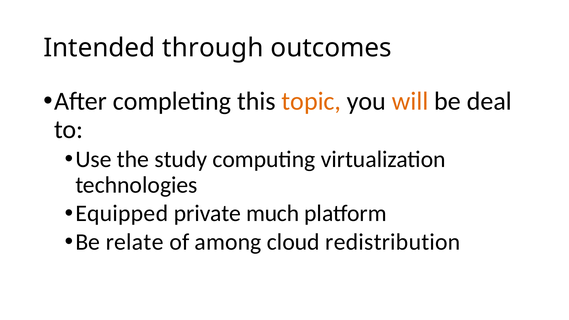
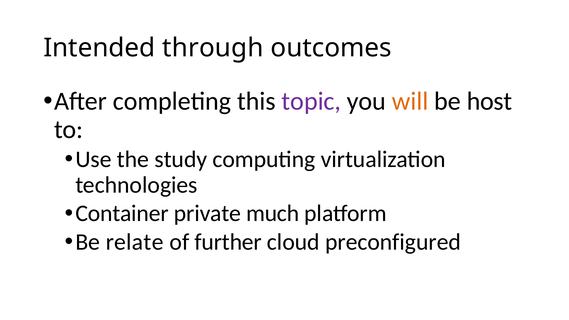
topic colour: orange -> purple (311, 101)
deal: deal -> host (490, 101)
Equipped: Equipped -> Container (122, 213)
among: among -> further (228, 242)
redistribution: redistribution -> preconfigured (393, 242)
